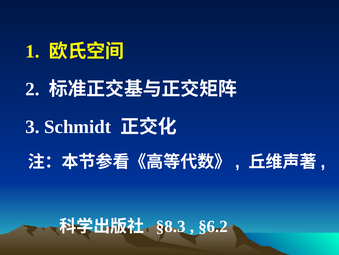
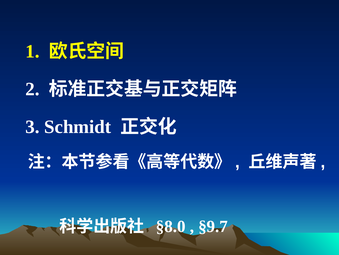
§8.3: §8.3 -> §8.0 (171, 226)
§6.2: §6.2 -> §9.7 (213, 226)
